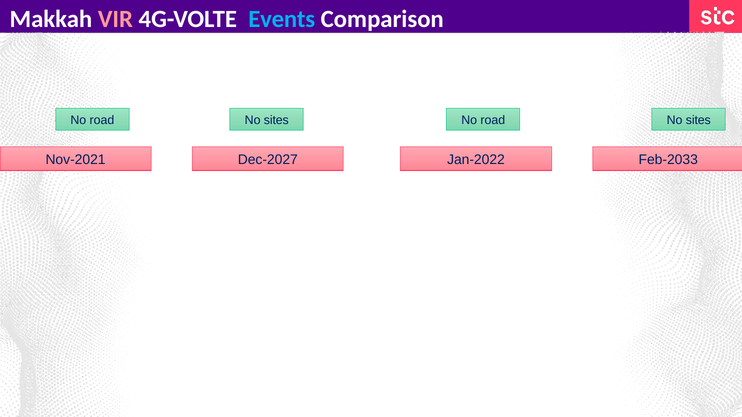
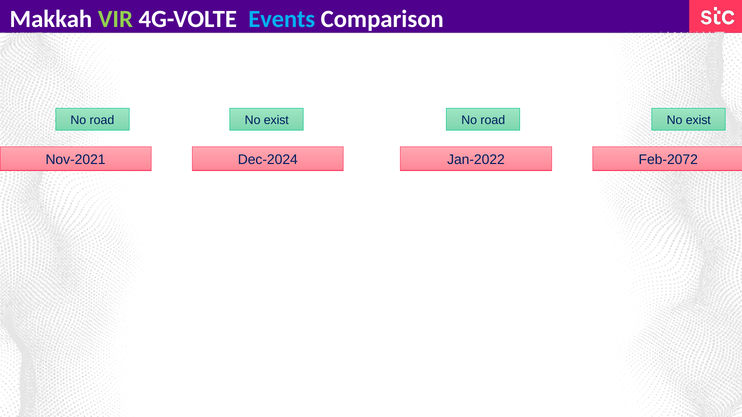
VIR colour: pink -> light green (115, 19)
sites: sites -> exist (276, 120)
sites: sites -> exist (698, 120)
Dec-2027: Dec-2027 -> Dec-2024 (268, 160)
Feb-2033: Feb-2033 -> Feb-2072 (668, 160)
